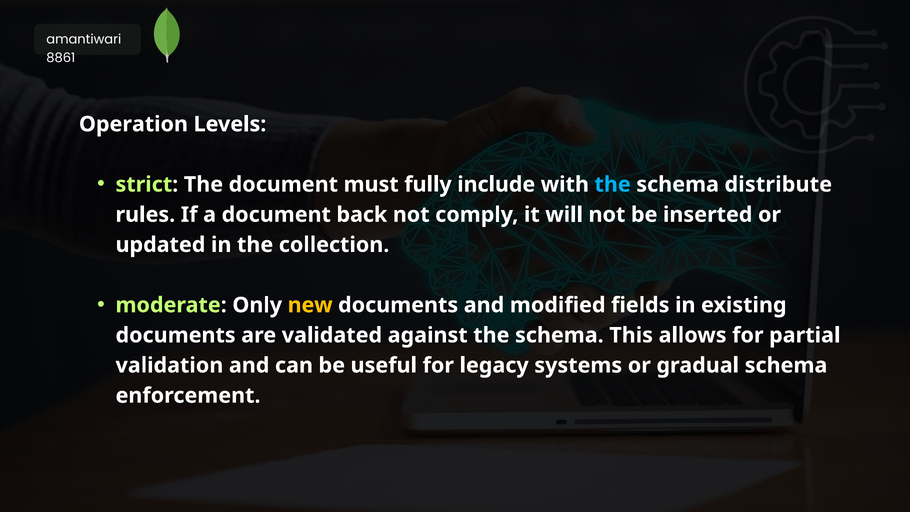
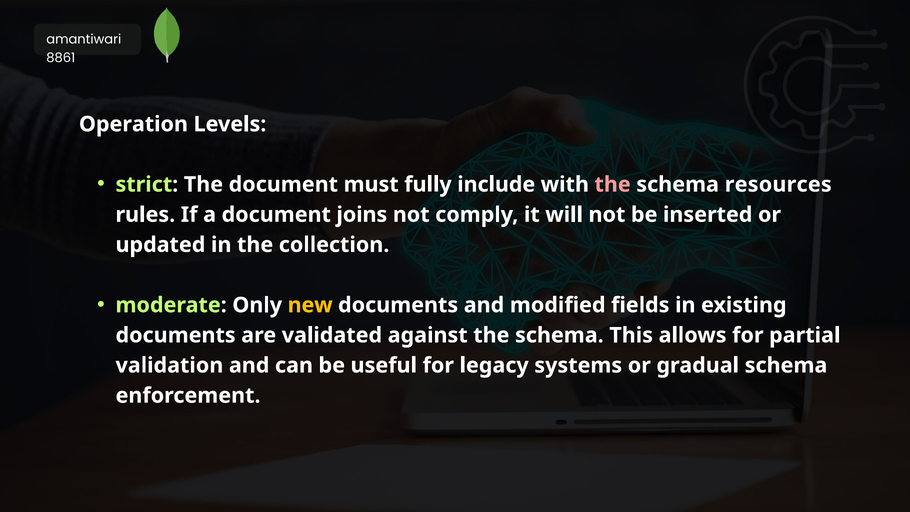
the colour: light blue -> pink (613, 184)
distribute: distribute -> resources (778, 184)
back: back -> joins (362, 215)
